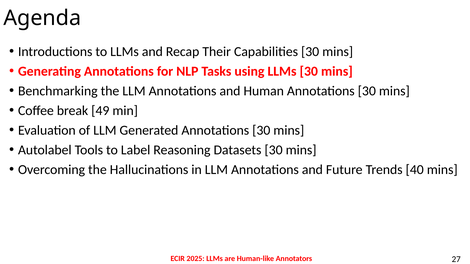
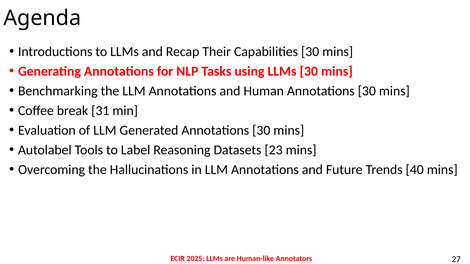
49: 49 -> 31 (100, 111)
Datasets 30: 30 -> 23 (274, 150)
